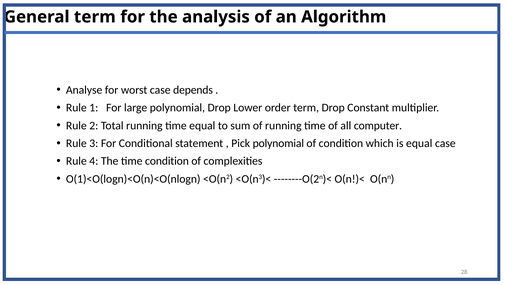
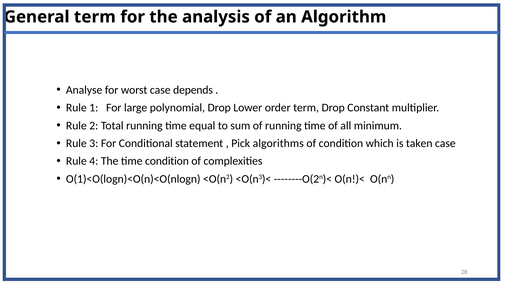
computer: computer -> minimum (378, 125)
Pick polynomial: polynomial -> algorithms (278, 143)
is equal: equal -> taken (419, 143)
